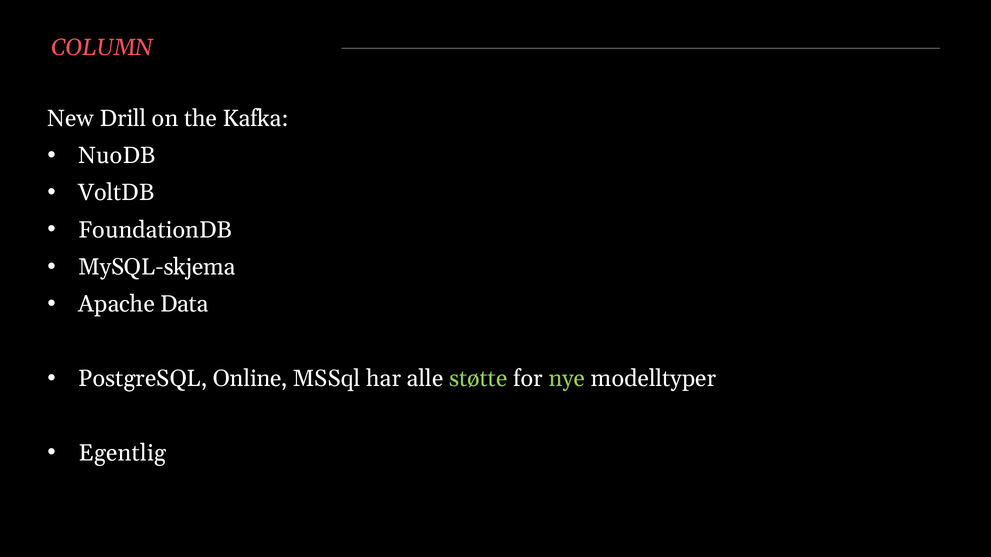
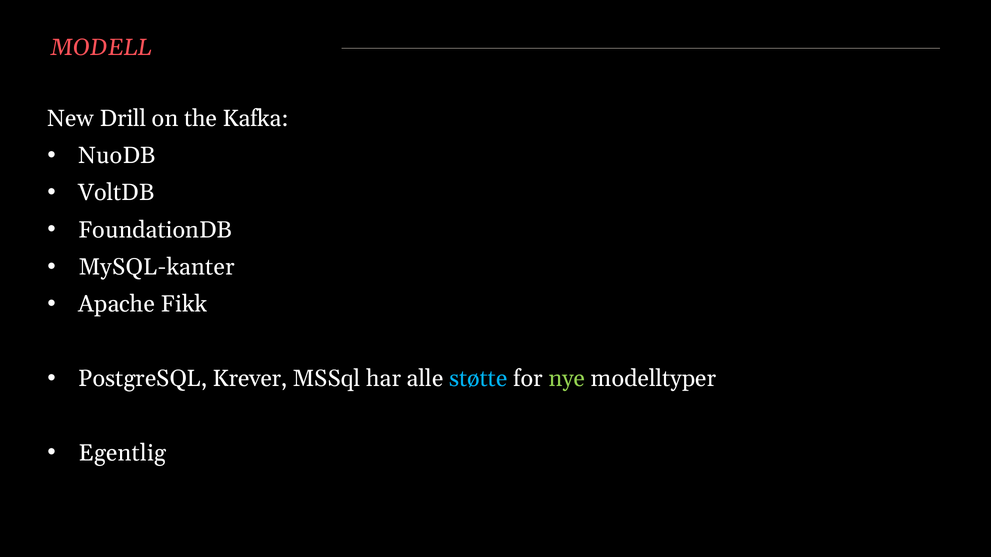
COLUMN: COLUMN -> MODELL (101, 48)
MySQL-skjema: MySQL-skjema -> MySQL-kanter (157, 267)
Data: Data -> Fikk (184, 304)
Online: Online -> Krever (250, 379)
støtte colour: light green -> light blue (478, 379)
